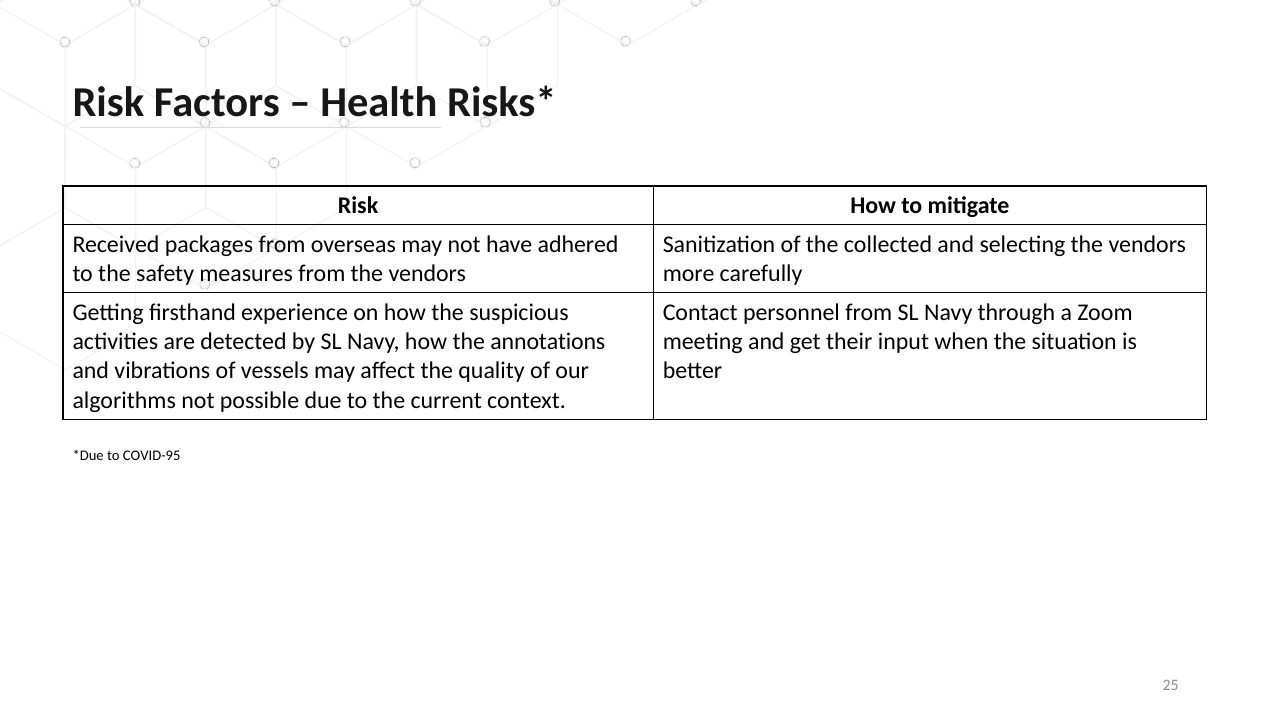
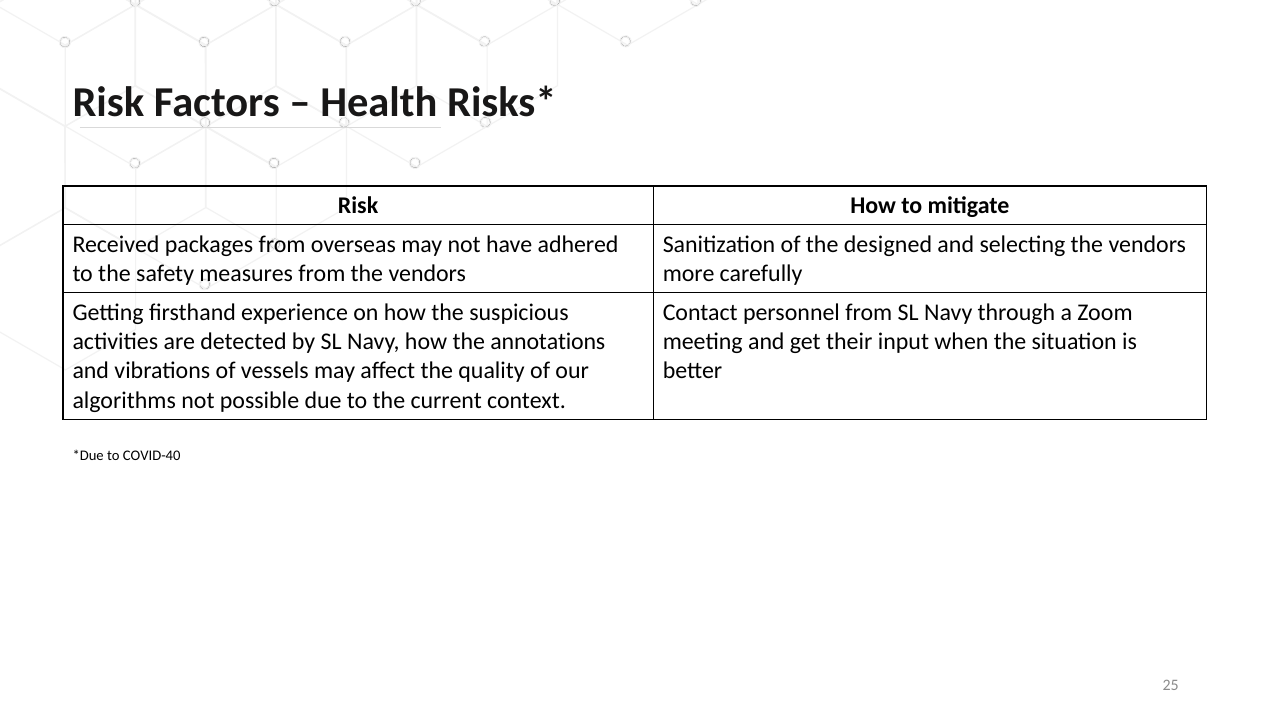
collected: collected -> designed (888, 244)
COVID-95: COVID-95 -> COVID-40 (152, 456)
